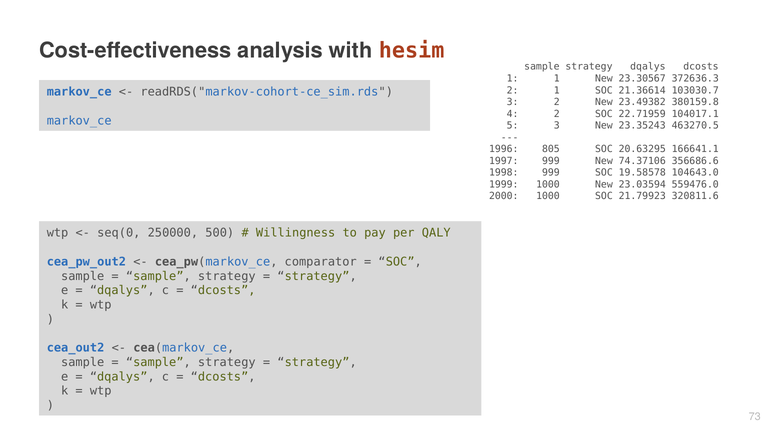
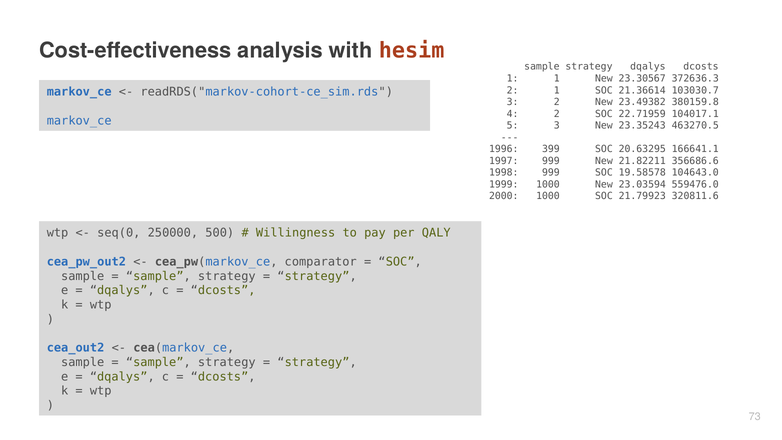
805: 805 -> 399 (551, 149)
74.37106: 74.37106 -> 21.82211 (642, 161)
